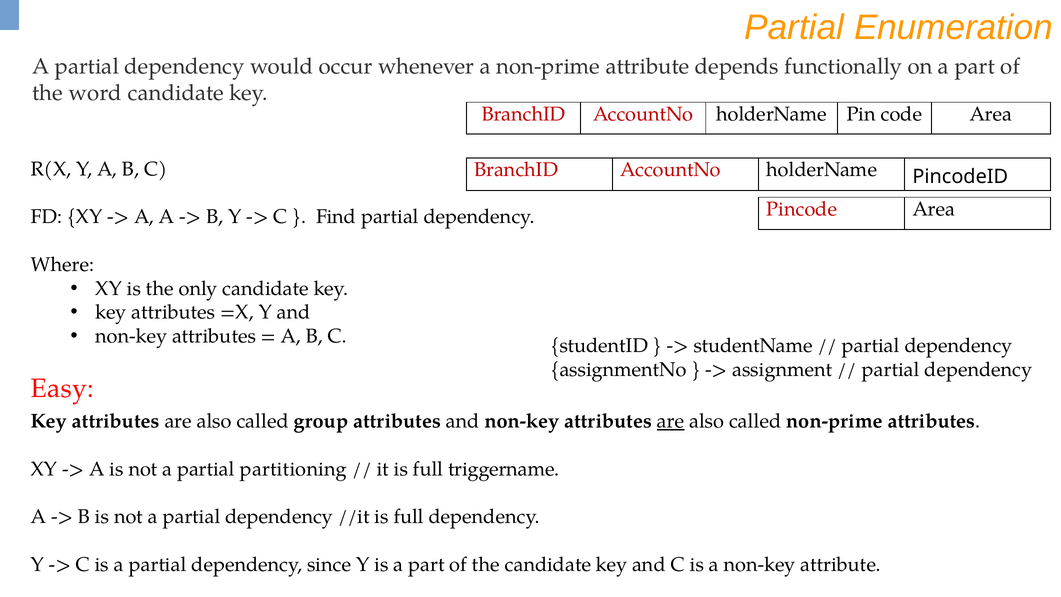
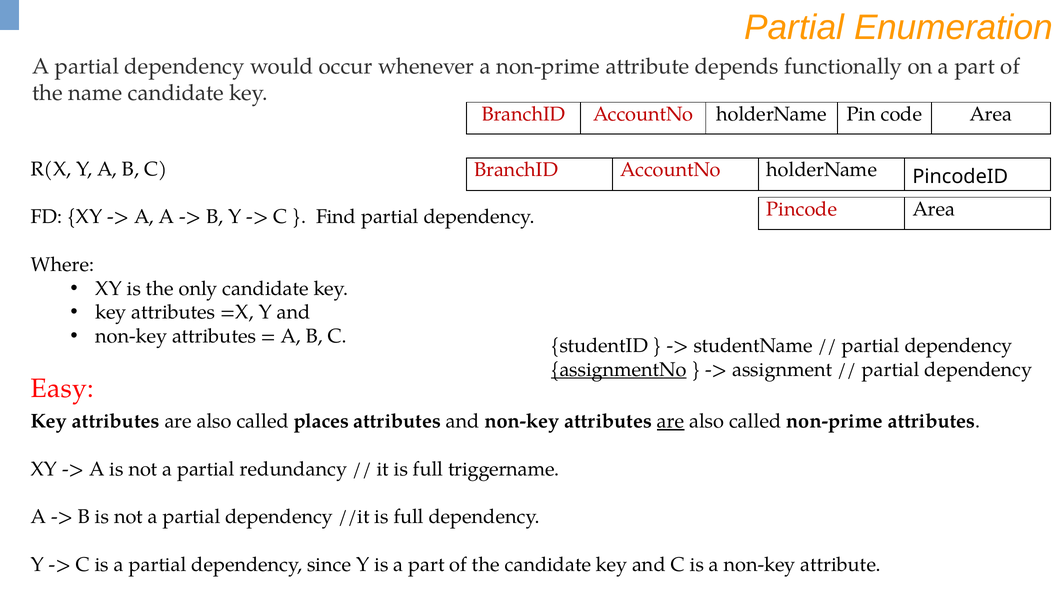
word: word -> name (95, 93)
assignmentNo underline: none -> present (619, 369)
group: group -> places (321, 421)
partitioning: partitioning -> redundancy (294, 469)
